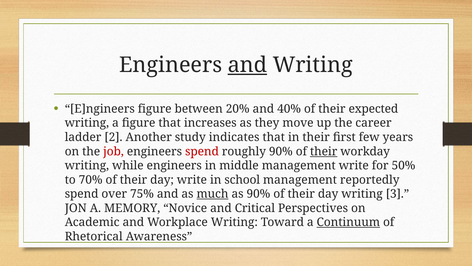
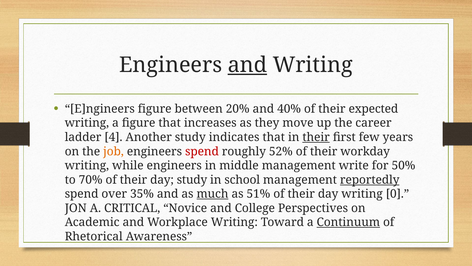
2: 2 -> 4 (113, 137)
their underline: none -> present (316, 137)
job colour: red -> orange (114, 151)
roughly 90%: 90% -> 52% (281, 151)
their underline: present -> none (324, 151)
day write: write -> study (192, 179)
reportedly underline: none -> present (370, 179)
75%: 75% -> 35% (142, 194)
as 90%: 90% -> 51% (258, 194)
3: 3 -> 0 (397, 194)
MEMORY: MEMORY -> CRITICAL (132, 208)
Critical: Critical -> College (255, 208)
